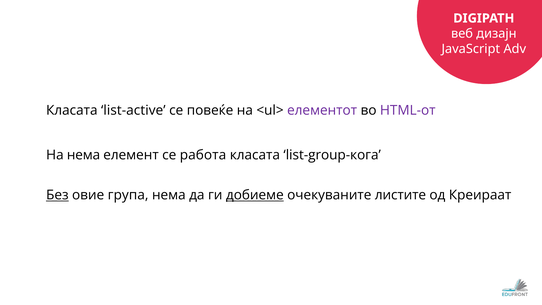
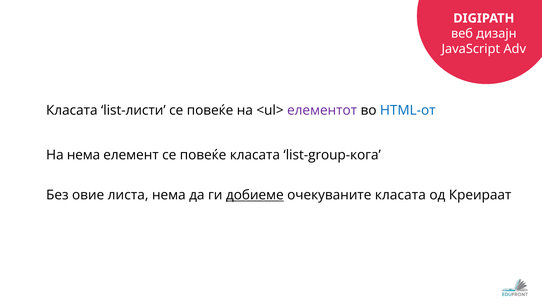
list-active: list-active -> list-листи (133, 110)
HTML-от colour: purple -> blue (408, 110)
елемент се работа: работа -> повеќе (203, 155)
Без underline: present -> none (57, 195)
група: група -> листа (128, 195)
очекуваните листите: листите -> класата (400, 195)
